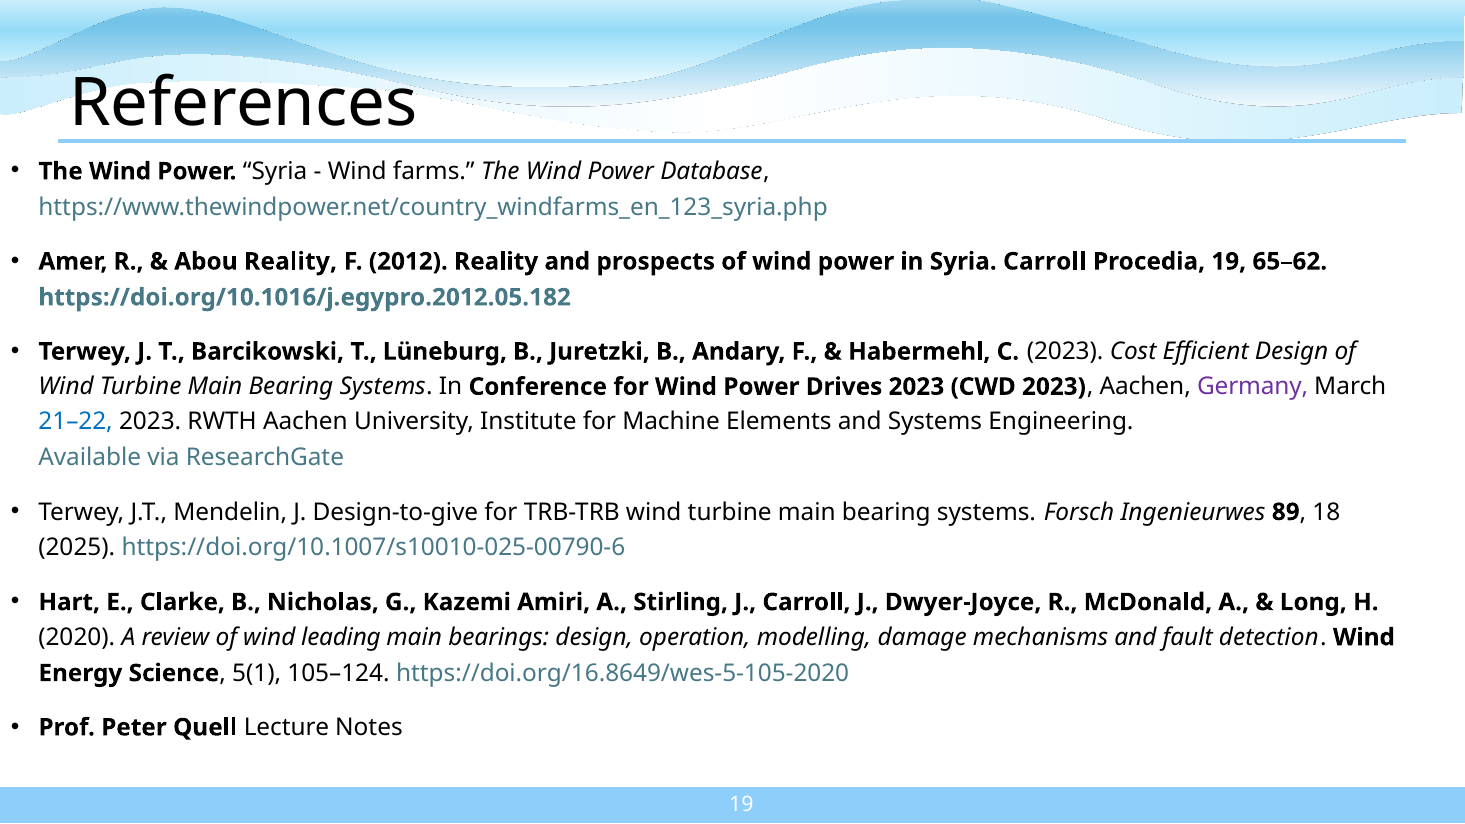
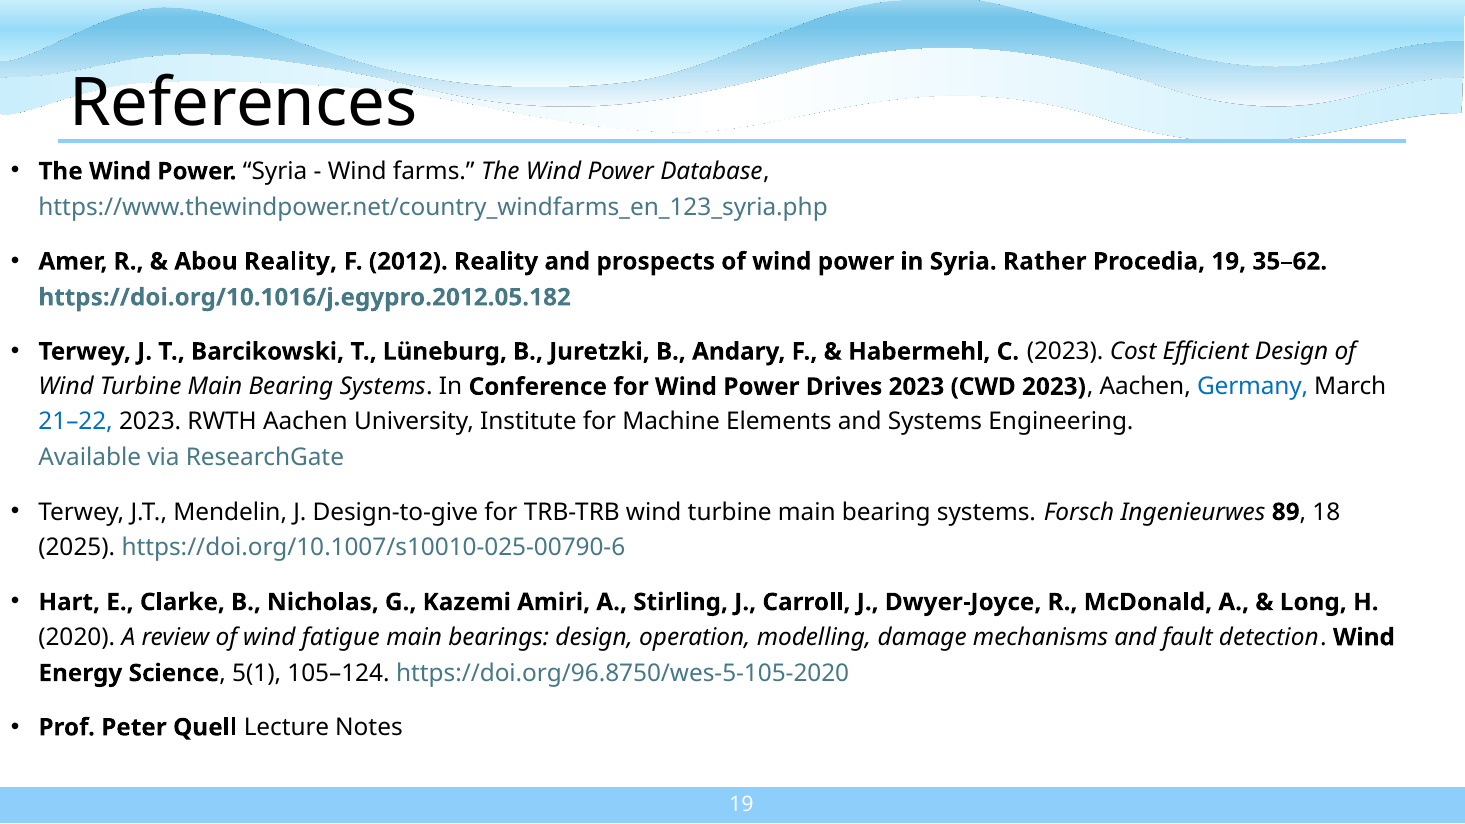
Syria Carroll: Carroll -> Rather (1045, 261)
65–62: 65–62 -> 35–62 (1290, 261)
Germany colour: purple -> blue (1253, 387)
leading: leading -> fatigue (341, 637)
https://doi.org/16.8649/wes-5-105-2020: https://doi.org/16.8649/wes-5-105-2020 -> https://doi.org/96.8750/wes-5-105-2020 (623, 673)
